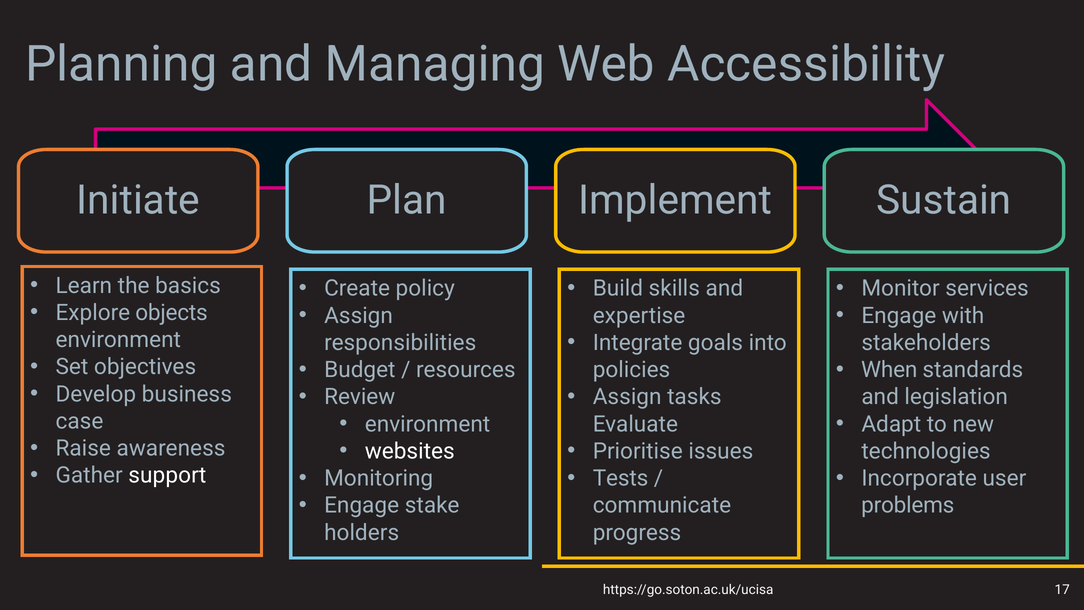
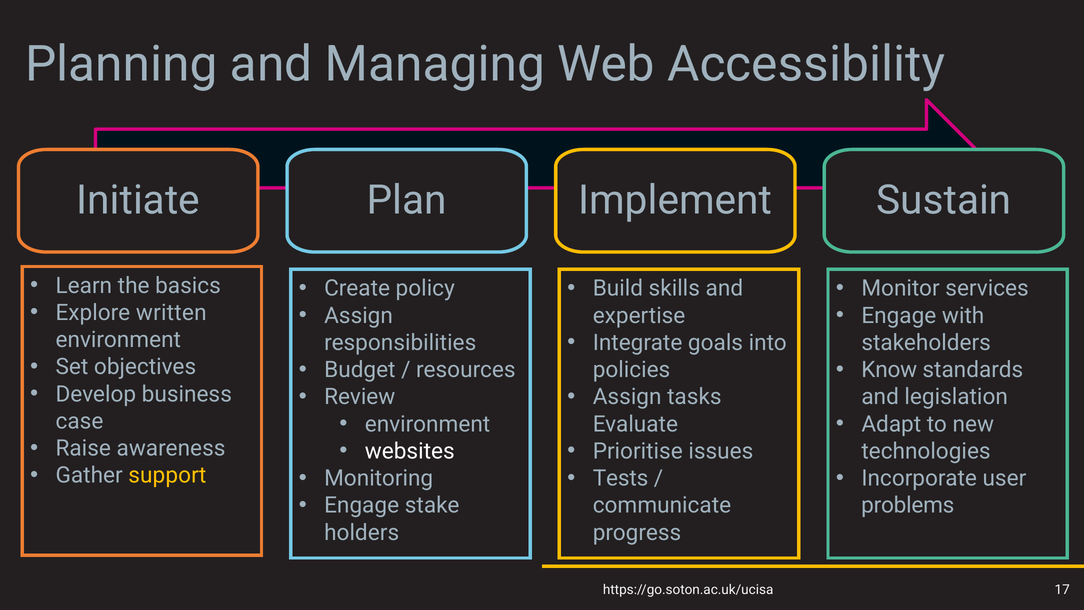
objects: objects -> written (171, 313)
When: When -> Know (889, 370)
support colour: white -> yellow (167, 475)
